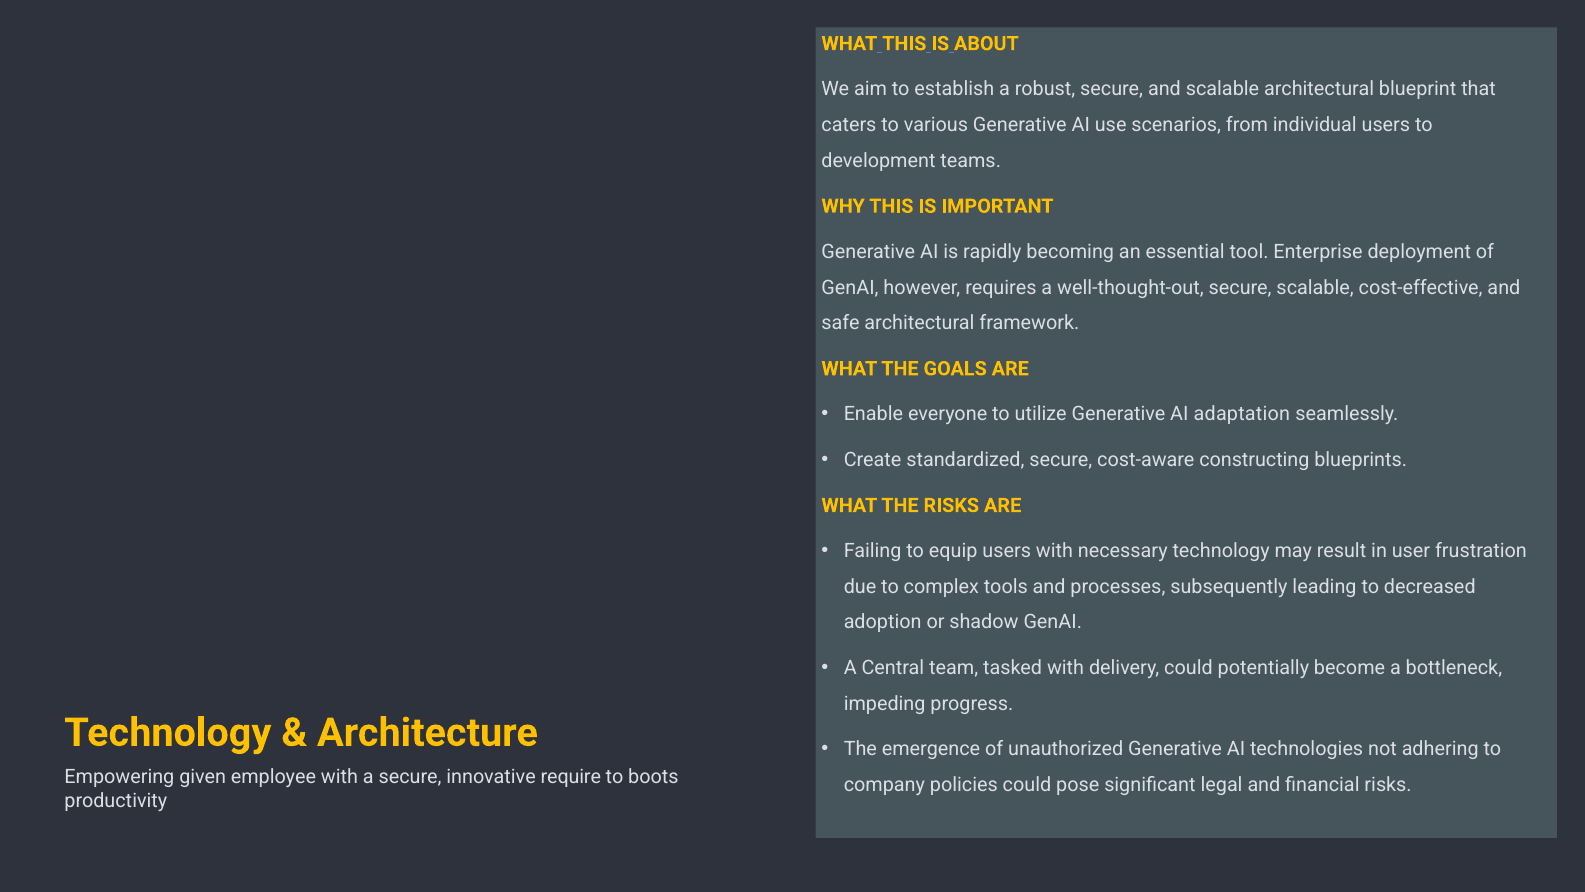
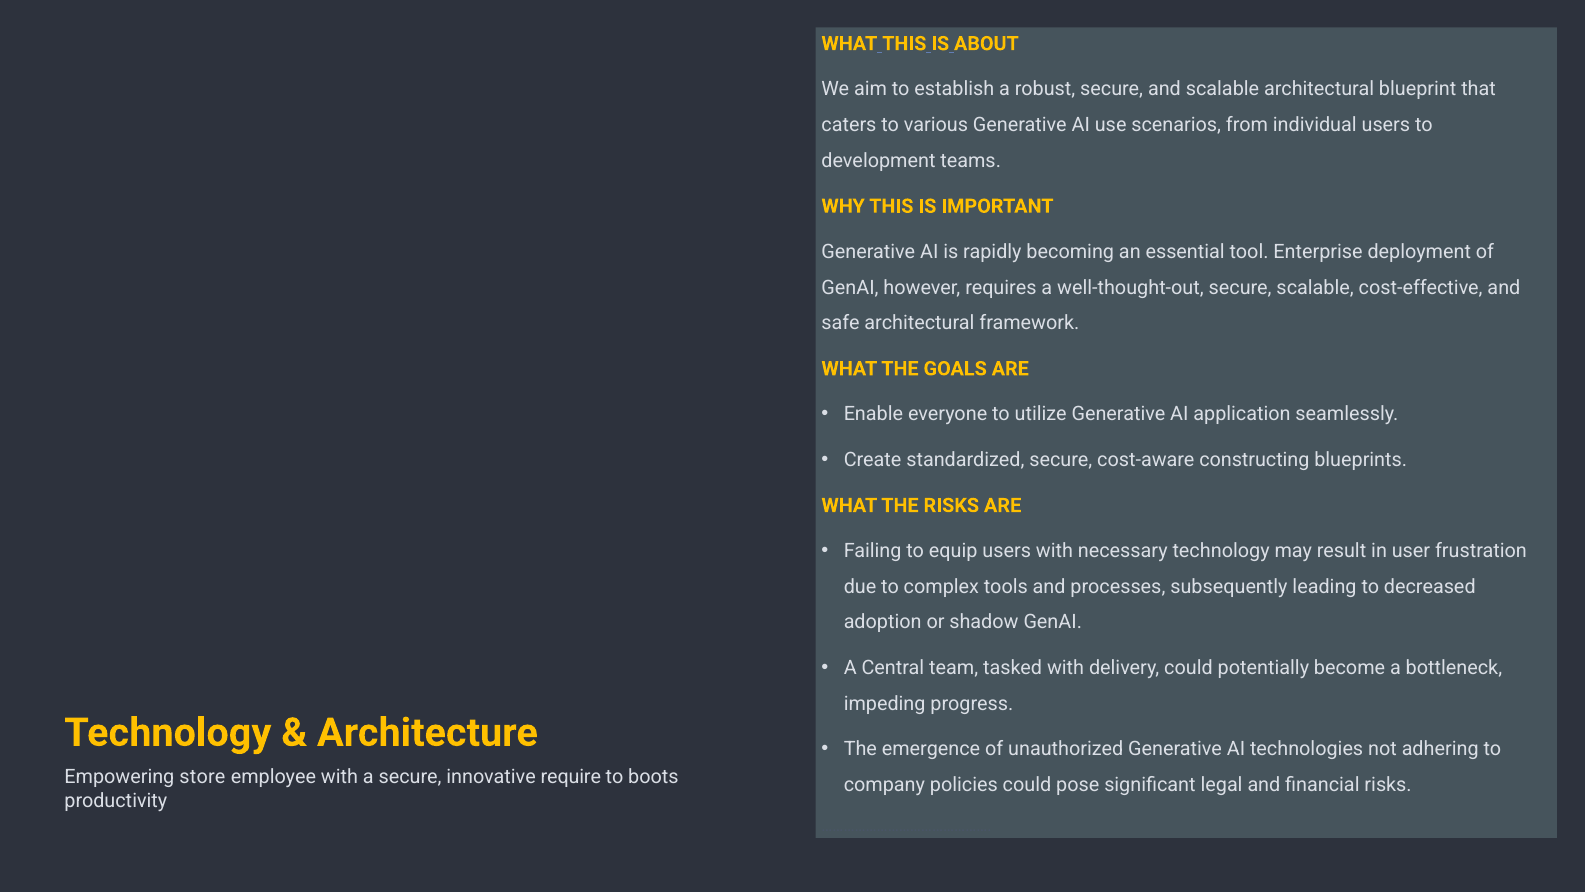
adaptation: adaptation -> application (1242, 414)
given: given -> store (202, 777)
